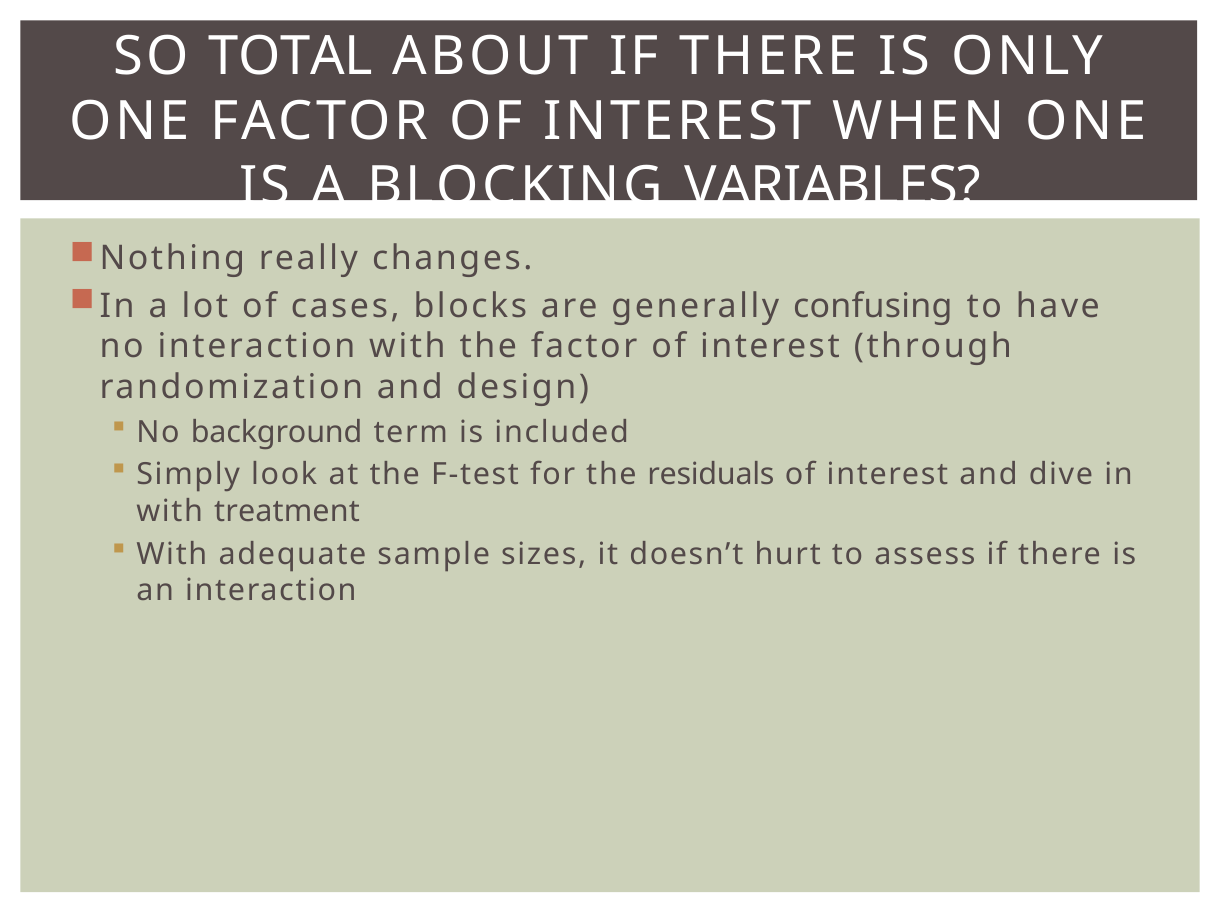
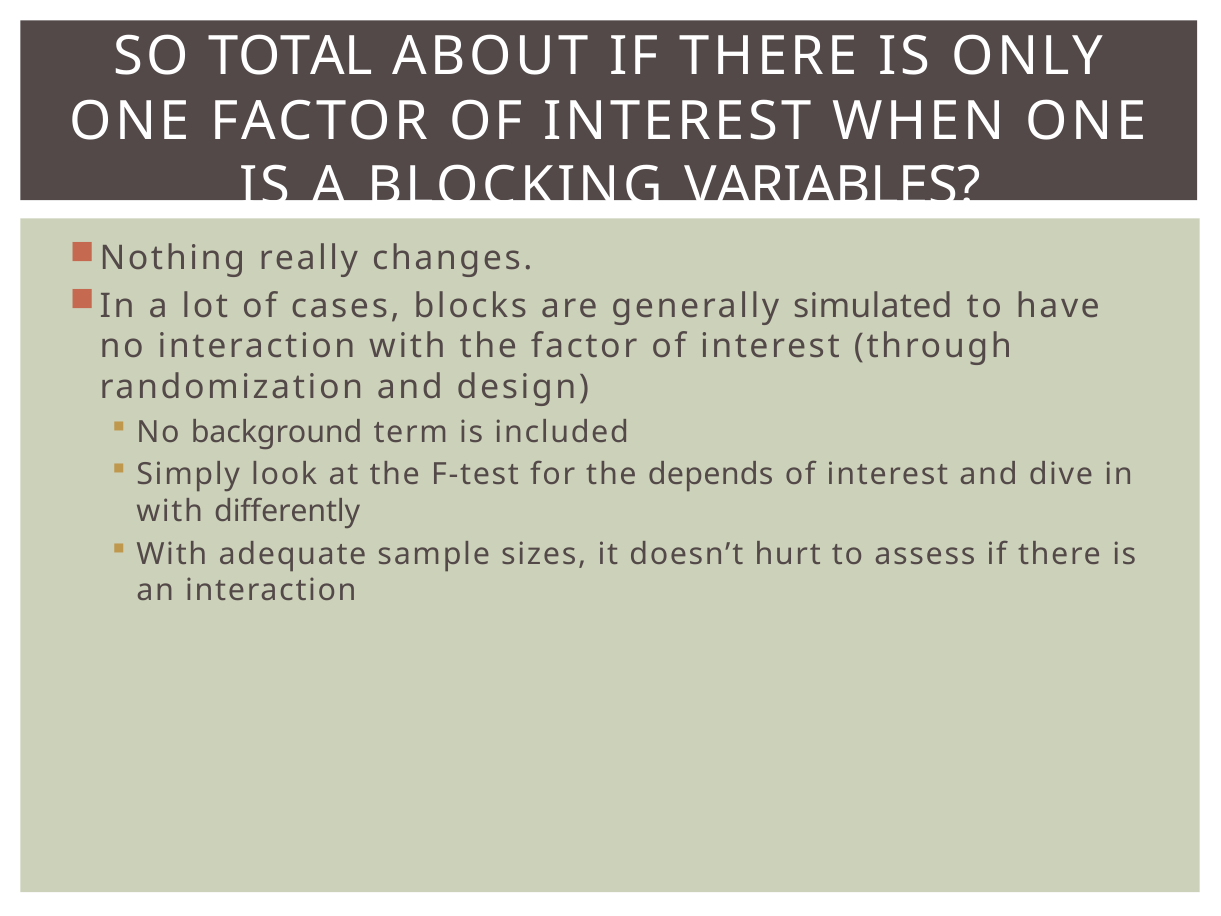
confusing: confusing -> simulated (873, 306)
residuals: residuals -> depends (711, 475)
treatment: treatment -> differently (287, 511)
